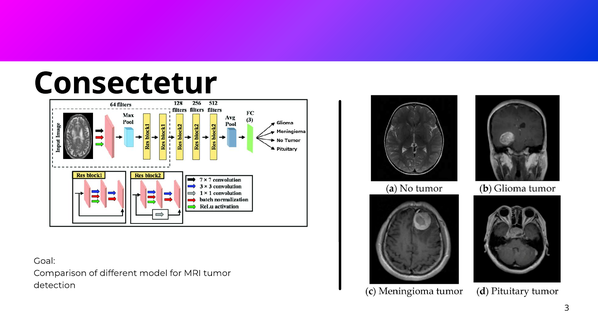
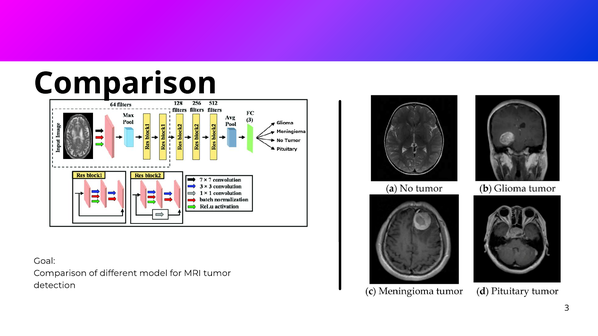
Consectetur: Consectetur -> Comparison (125, 83)
